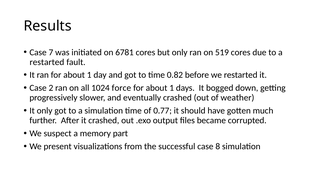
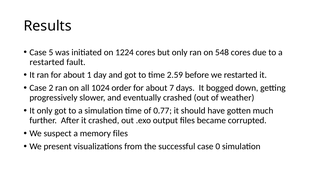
7: 7 -> 5 (51, 52)
6781: 6781 -> 1224 (125, 52)
519: 519 -> 548 (222, 52)
0.82: 0.82 -> 2.59 (175, 75)
force: force -> order (121, 88)
1: 1 -> 7 (172, 88)
memory part: part -> files (120, 134)
8: 8 -> 0 (218, 147)
